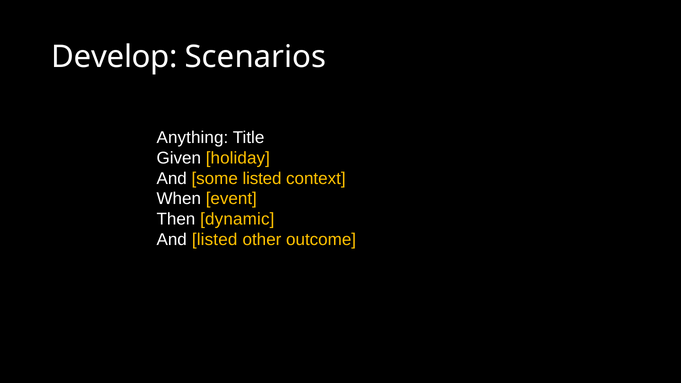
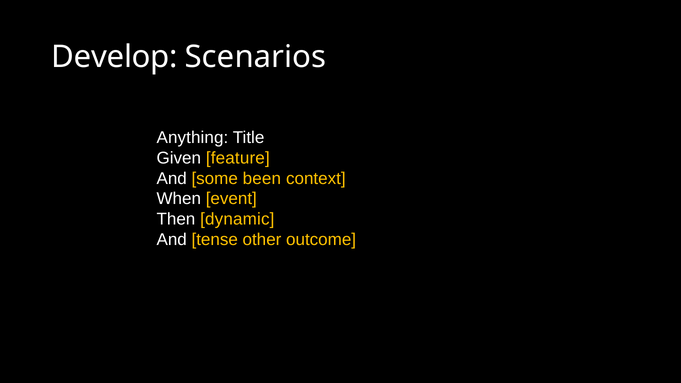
holiday: holiday -> feature (238, 158)
some listed: listed -> been (262, 178)
And listed: listed -> tense (215, 240)
